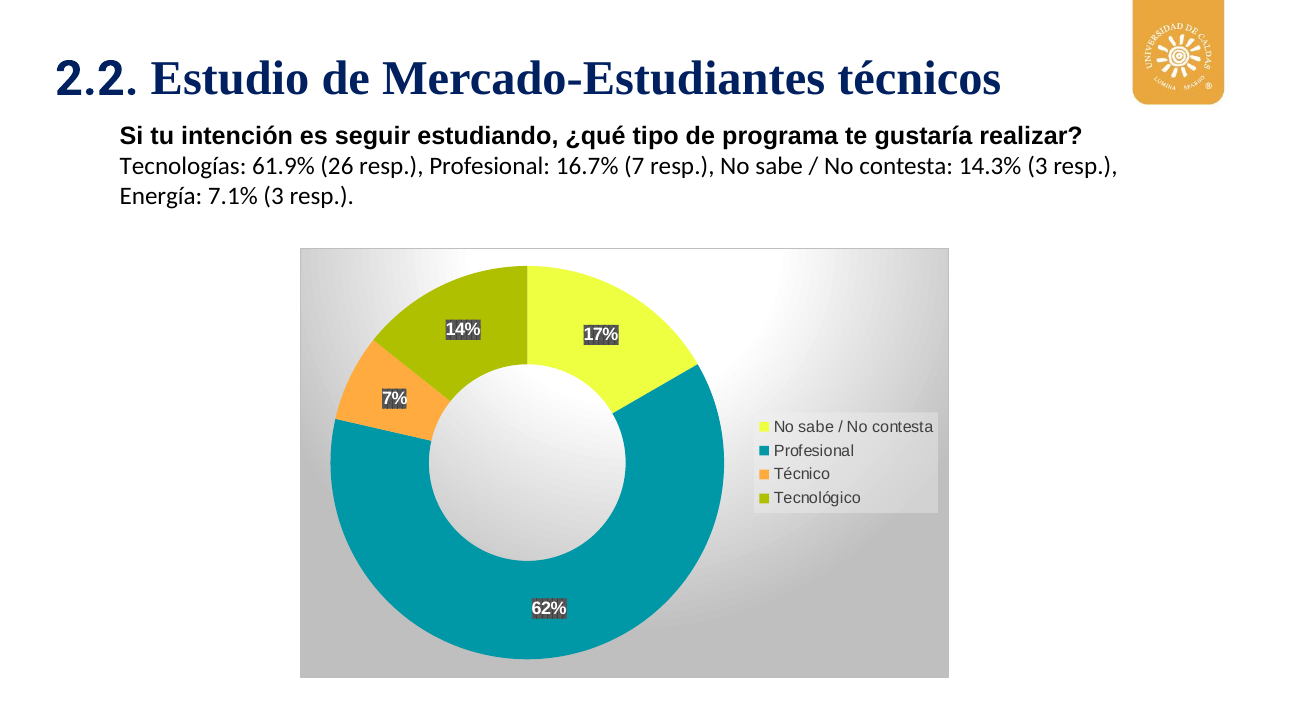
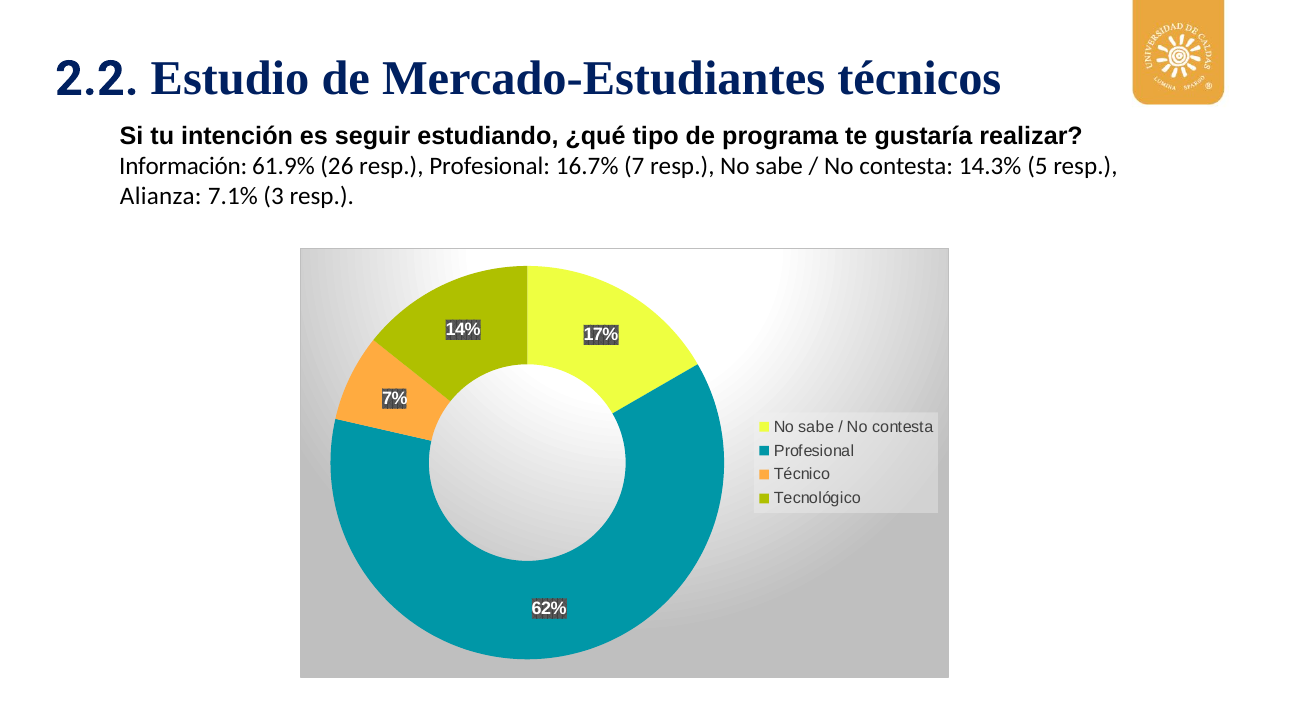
Tecnologías: Tecnologías -> Información (183, 166)
3: 3 -> 5 (1037, 166)
Energía: Energía -> Alianza (161, 196)
